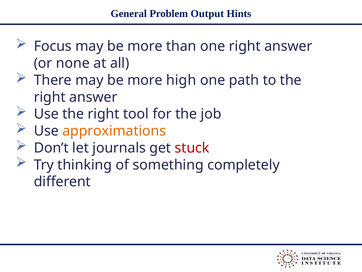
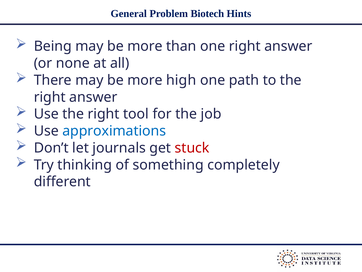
Output: Output -> Biotech (207, 14)
Focus: Focus -> Being (53, 46)
approximations colour: orange -> blue (114, 131)
